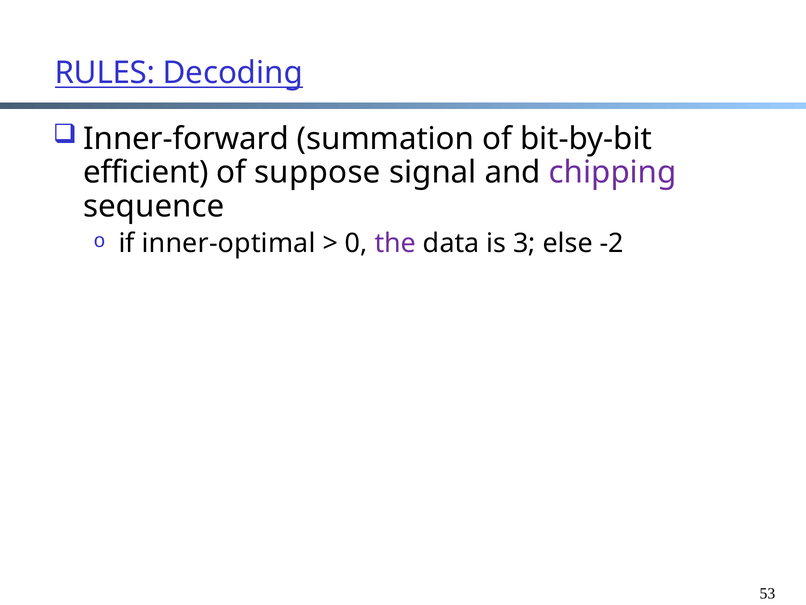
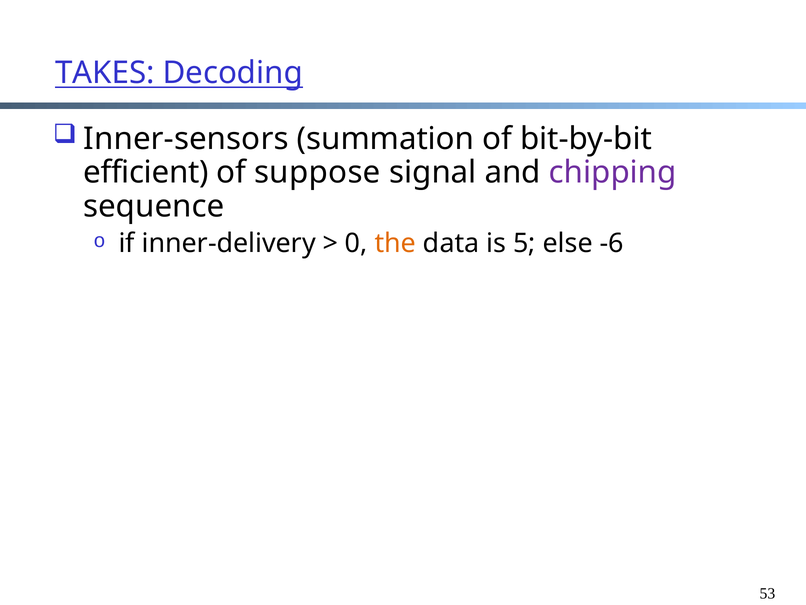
RULES: RULES -> TAKES (105, 73)
Inner-forward: Inner-forward -> Inner-sensors (186, 139)
inner-optimal: inner-optimal -> inner-delivery (229, 243)
the colour: purple -> orange (395, 243)
3: 3 -> 5 (524, 243)
-2: -2 -> -6 (612, 243)
